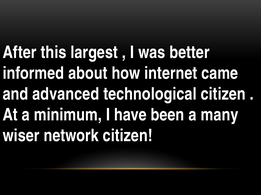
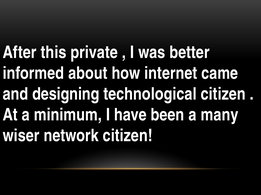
largest: largest -> private (94, 53)
advanced: advanced -> designing (66, 94)
